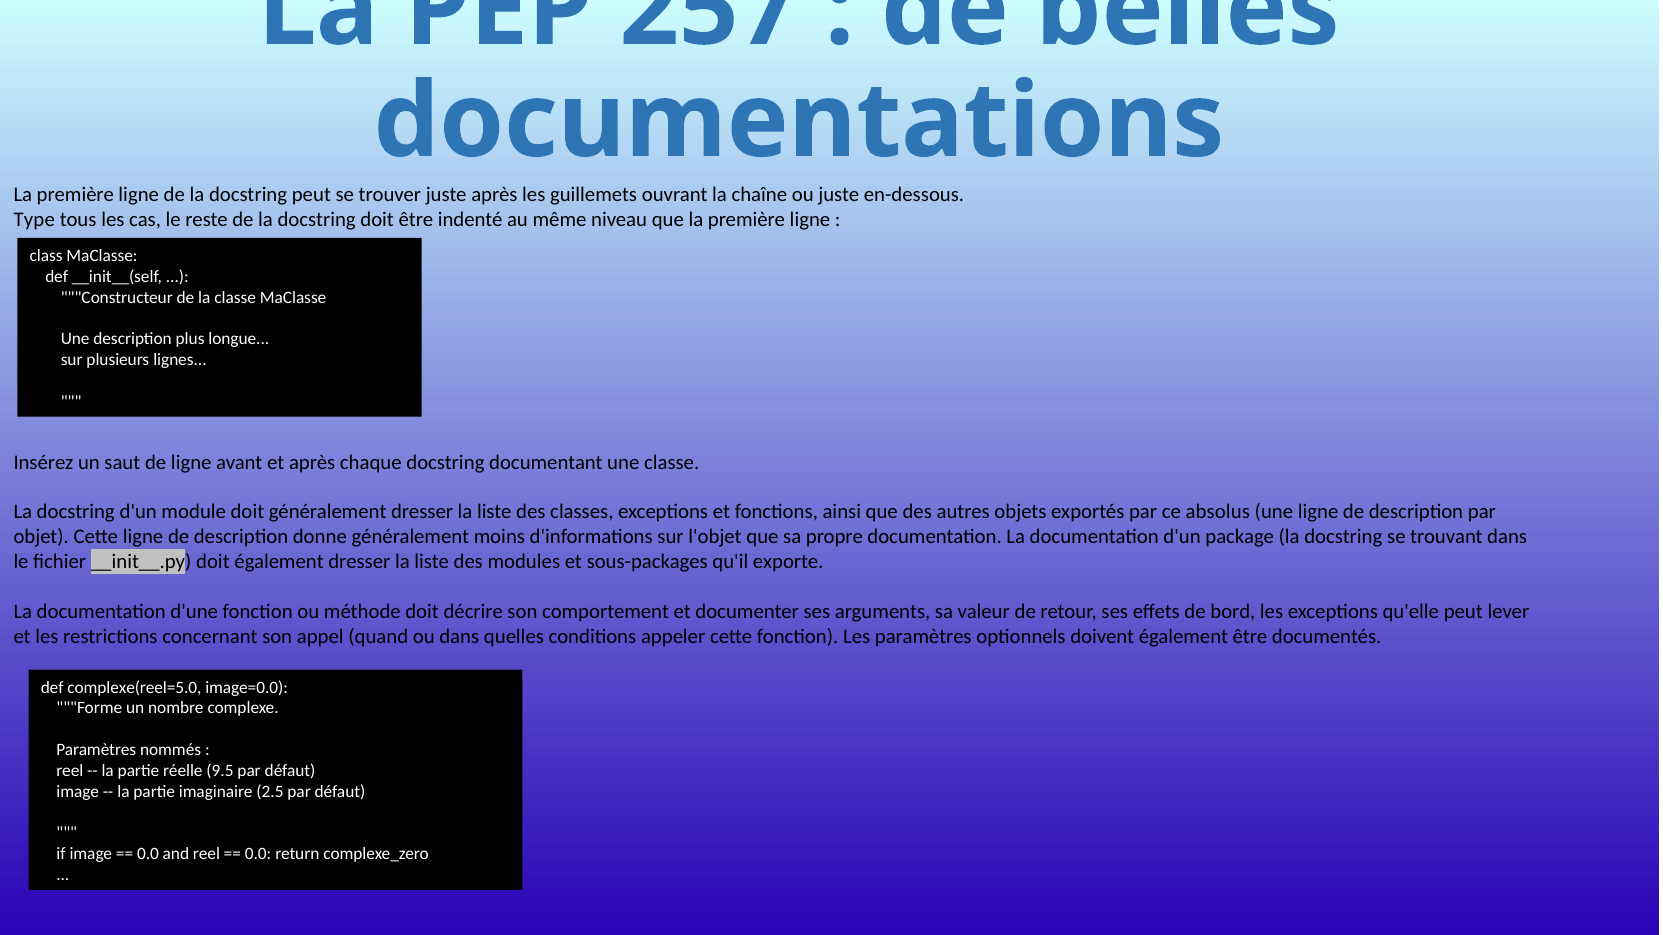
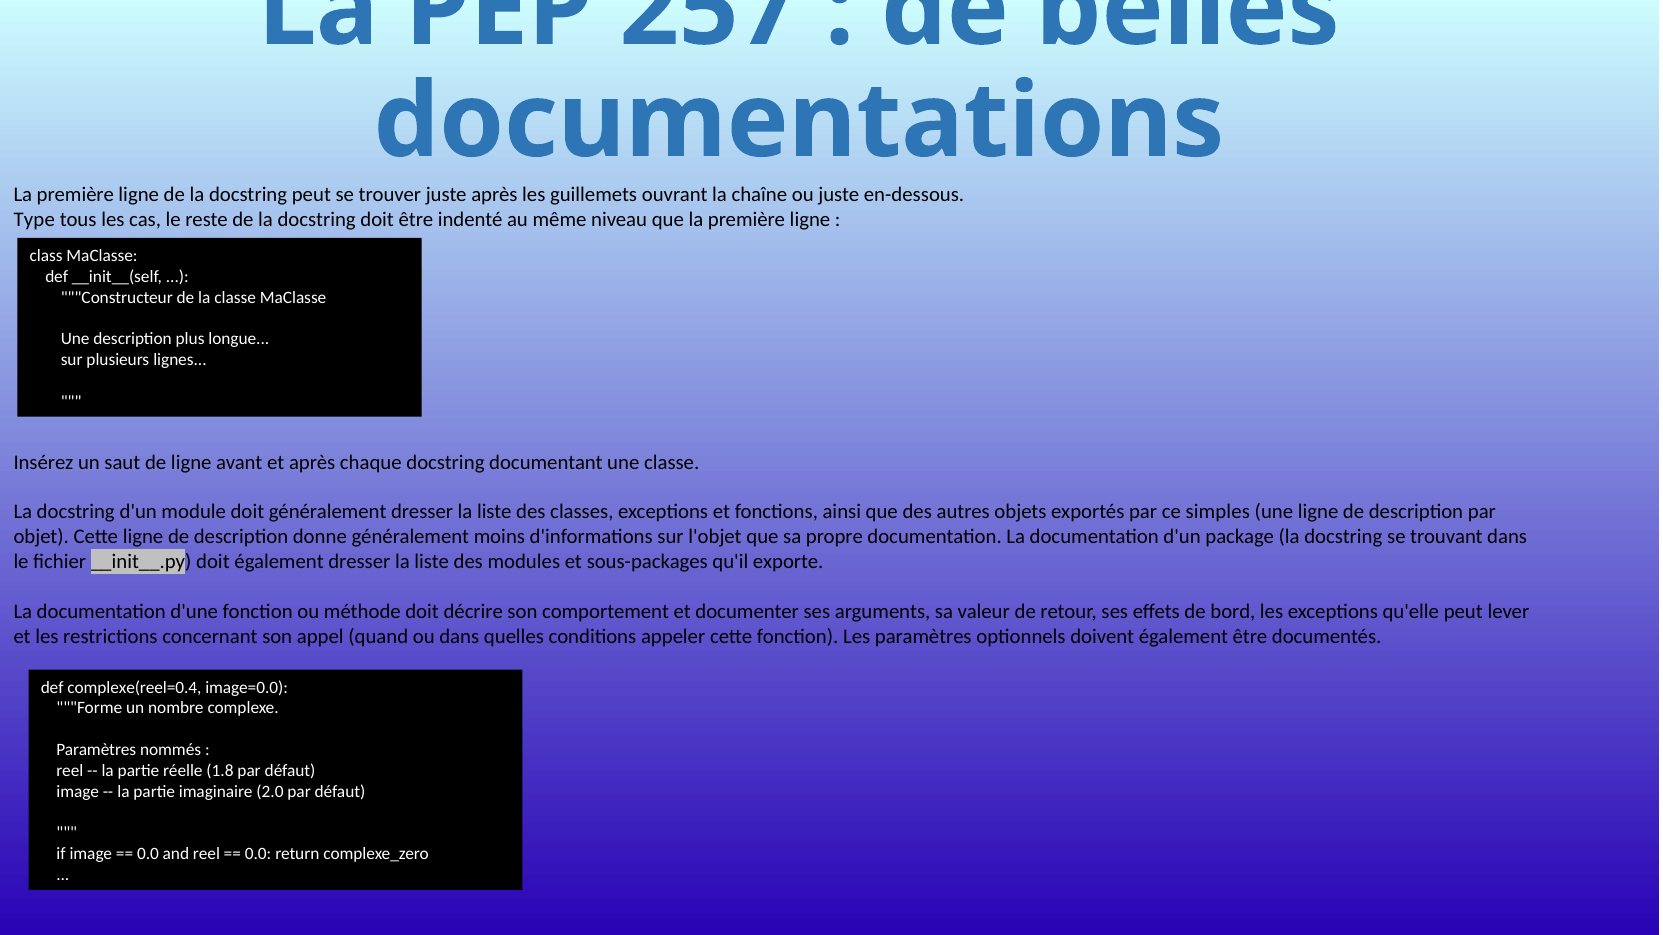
absolus: absolus -> simples (1218, 512)
complexe(reel=5.0: complexe(reel=5.0 -> complexe(reel=0.4 (134, 688)
9.5: 9.5 -> 1.8 (220, 771)
2.5: 2.5 -> 2.0 (270, 792)
